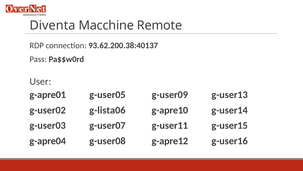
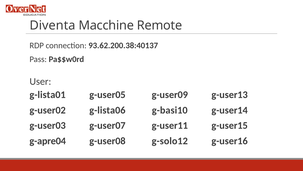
g-apre01: g-apre01 -> g-lista01 (48, 95)
g-apre10: g-apre10 -> g-basi10 (170, 110)
g-apre12: g-apre12 -> g-solo12 (170, 141)
